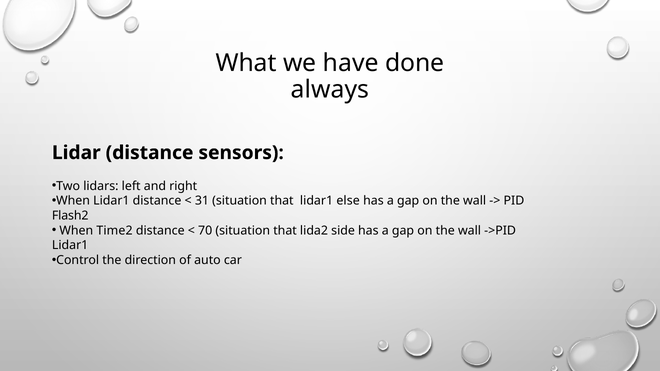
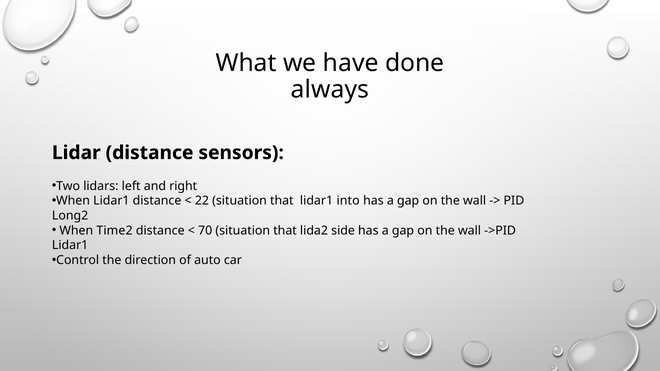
31: 31 -> 22 (202, 201)
else: else -> into (348, 201)
Flash2: Flash2 -> Long2 (70, 216)
